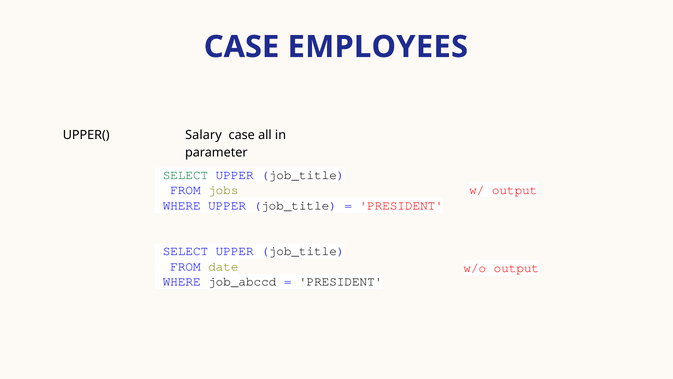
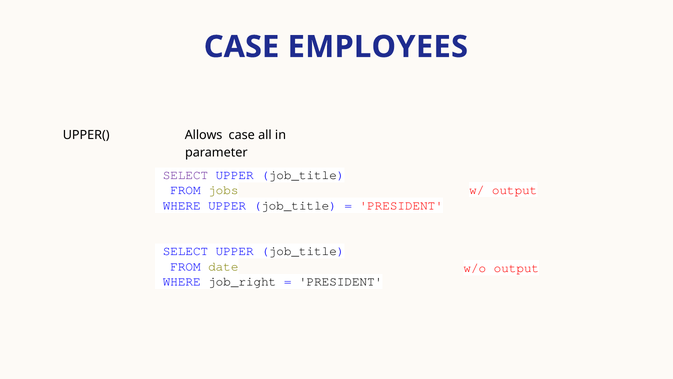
Salary: Salary -> Allows (204, 135)
SELECT colour: green -> purple (185, 175)
job_abccd: job_abccd -> job_right (242, 281)
